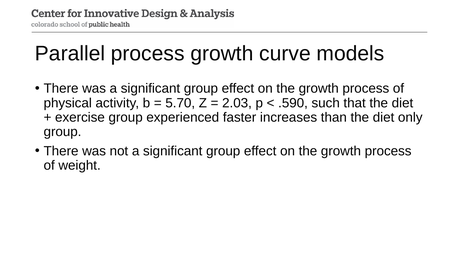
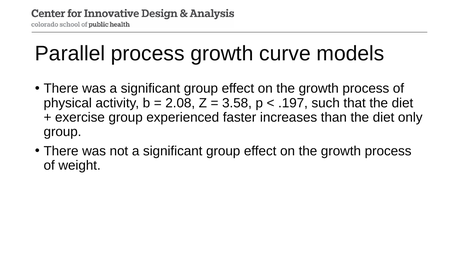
5.70: 5.70 -> 2.08 (180, 103)
2.03: 2.03 -> 3.58 (237, 103)
.590: .590 -> .197 (293, 103)
